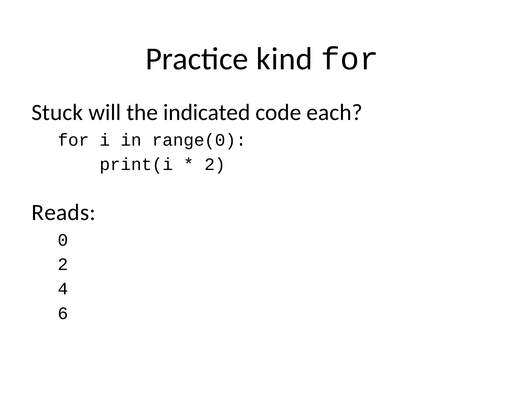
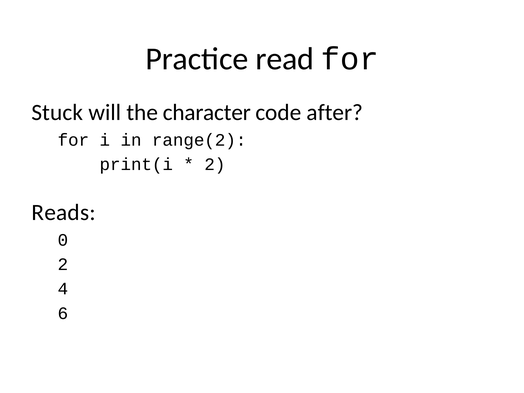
kind: kind -> read (285, 59)
indicated: indicated -> character (207, 113)
each: each -> after (335, 113)
range(0: range(0 -> range(2 (199, 140)
